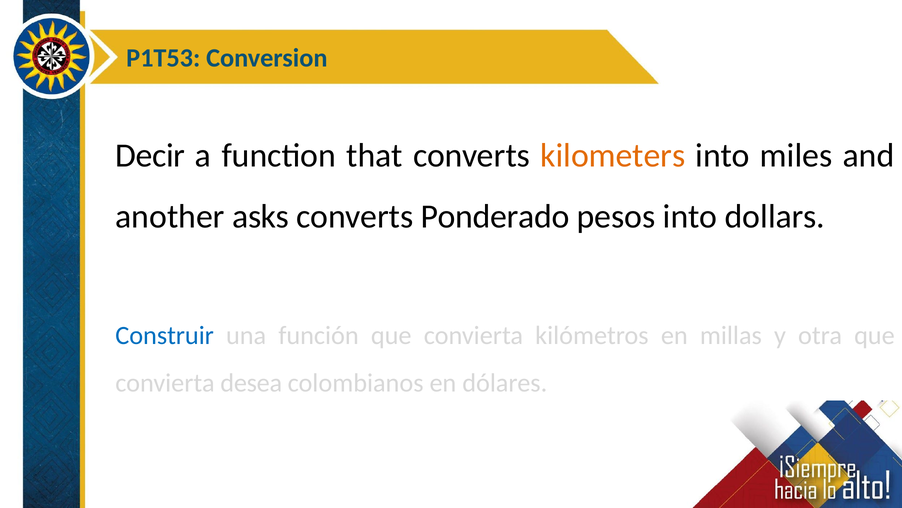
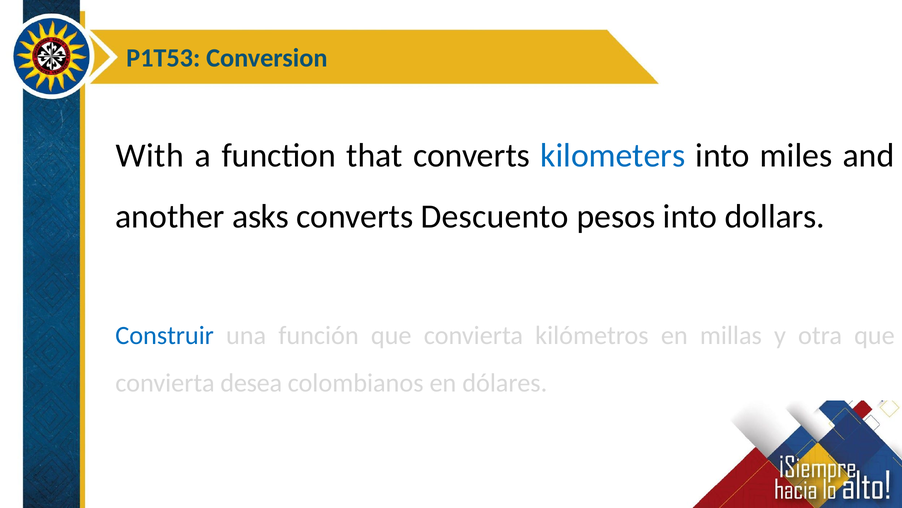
Decir: Decir -> With (150, 155)
kilometers colour: orange -> blue (613, 155)
Ponderado: Ponderado -> Descuento (495, 216)
